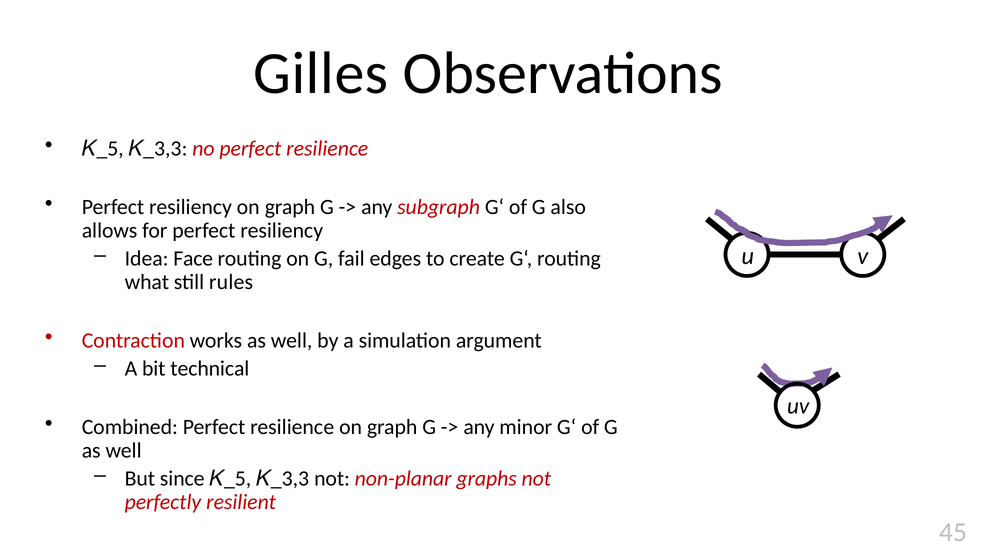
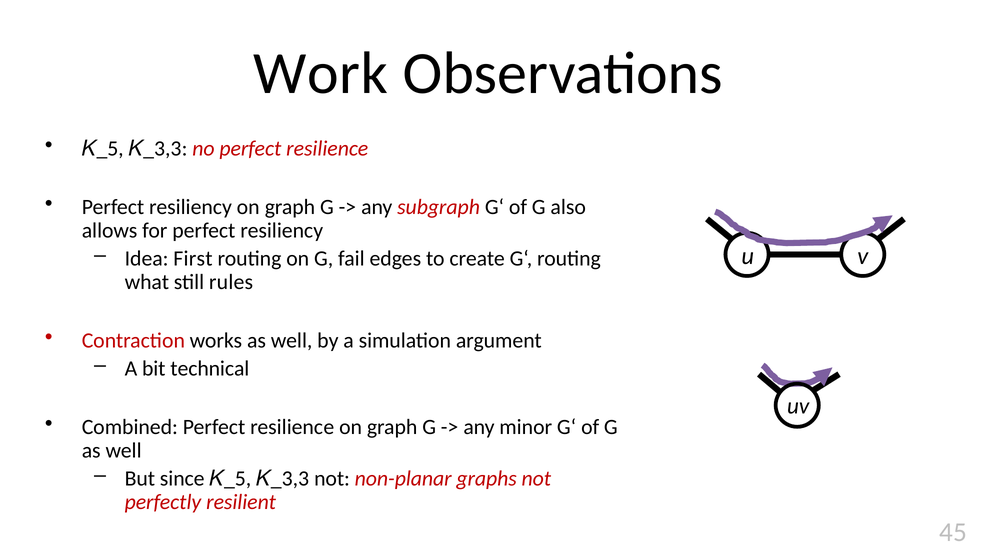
Gilles: Gilles -> Work (321, 73)
Face: Face -> First (193, 259)
